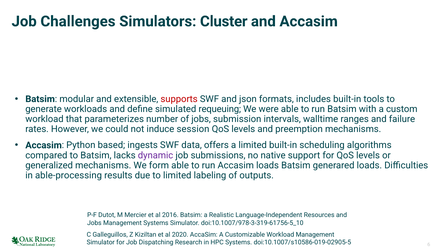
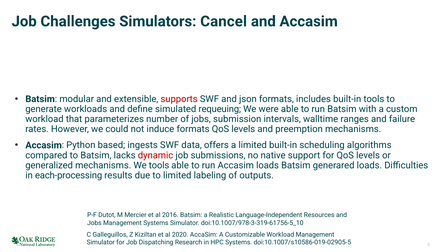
Cluster: Cluster -> Cancel (224, 21)
induce session: session -> formats (193, 129)
dynamic colour: purple -> red (156, 155)
We form: form -> tools (159, 165)
able-processing: able-processing -> each-processing (69, 175)
